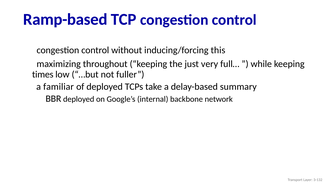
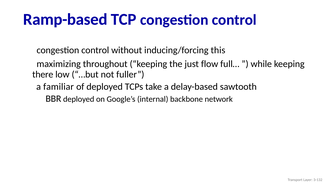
very: very -> flow (210, 64)
times: times -> there (43, 74)
summary: summary -> sawtooth (238, 87)
